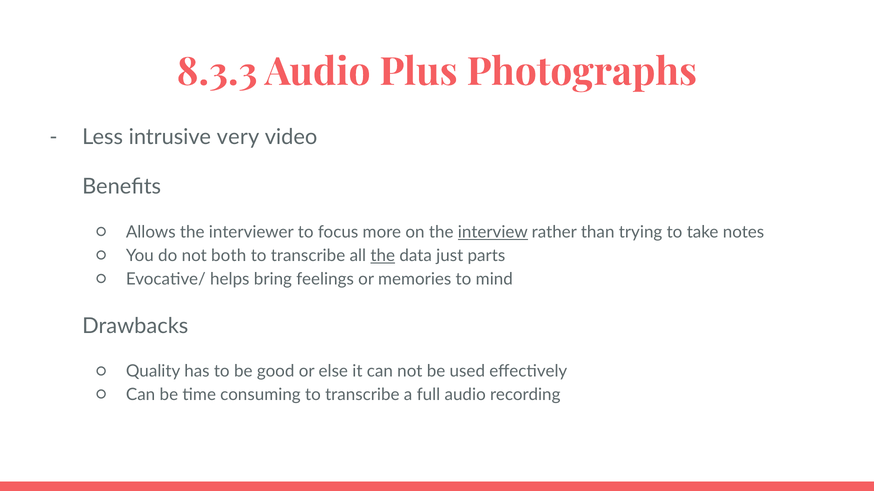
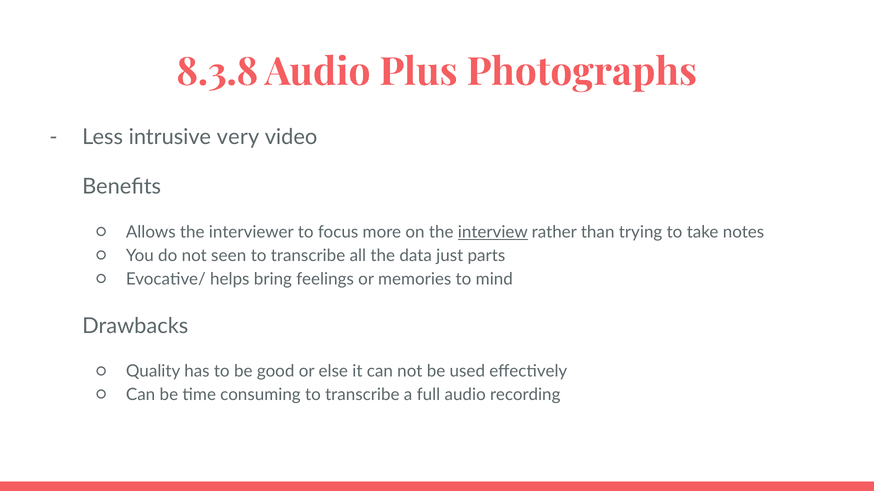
8.3.3: 8.3.3 -> 8.3.8 (217, 72)
both: both -> seen (229, 256)
the underline: present -> none (383, 256)
